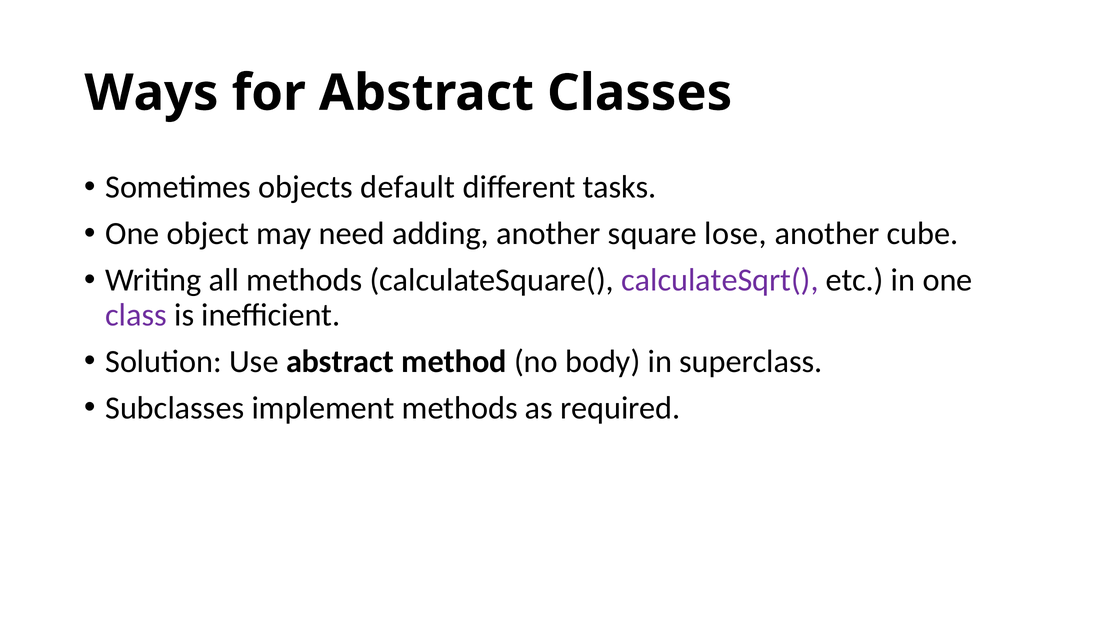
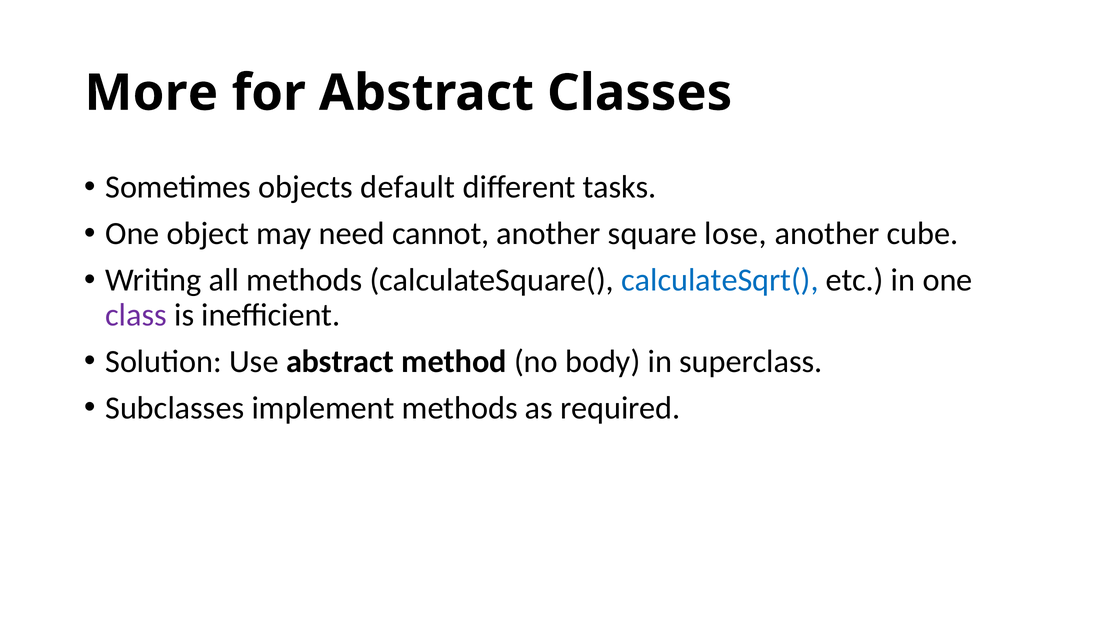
Ways: Ways -> More (151, 93)
adding: adding -> cannot (441, 234)
calculateSqrt( colour: purple -> blue (720, 280)
